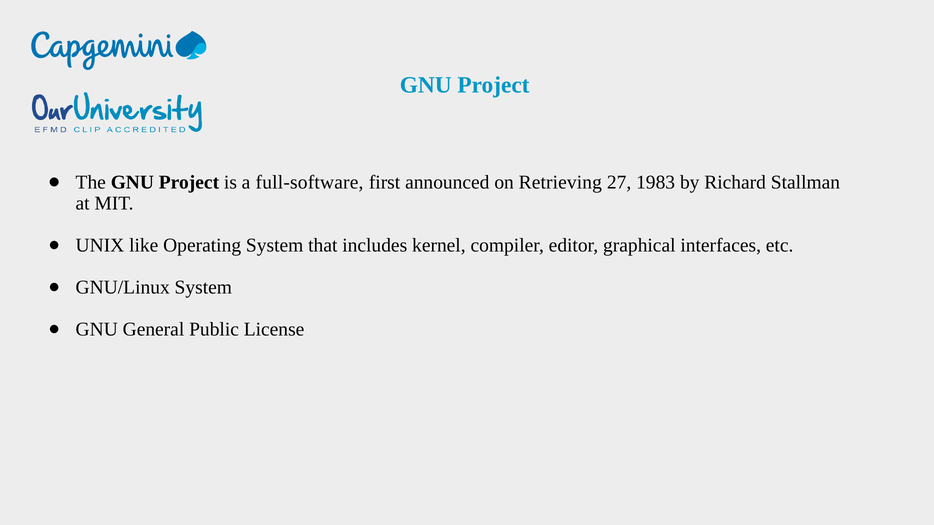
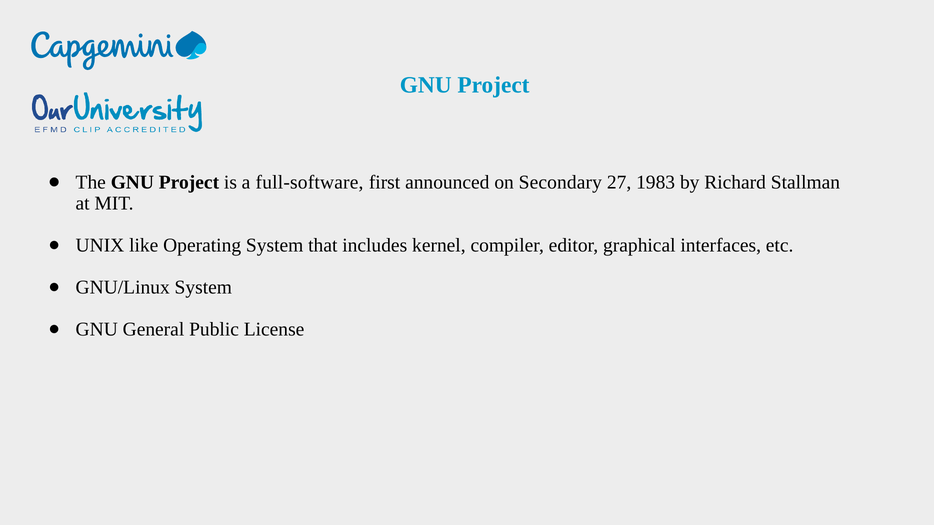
Retrieving: Retrieving -> Secondary (560, 182)
